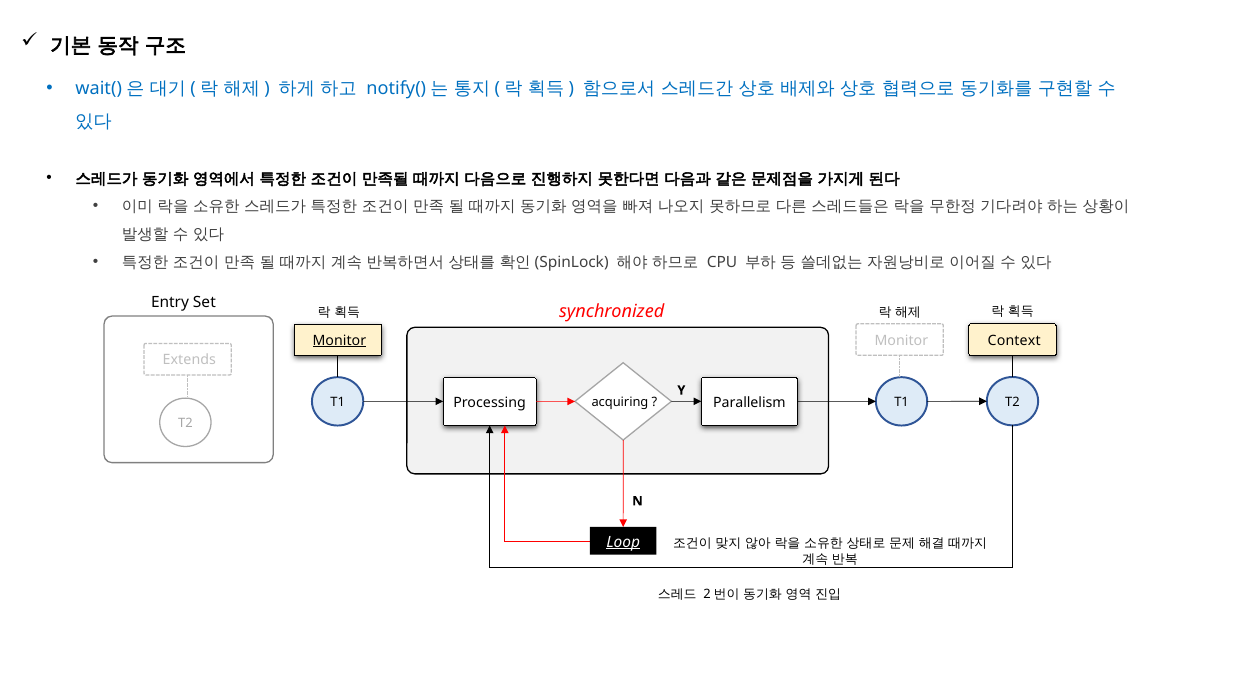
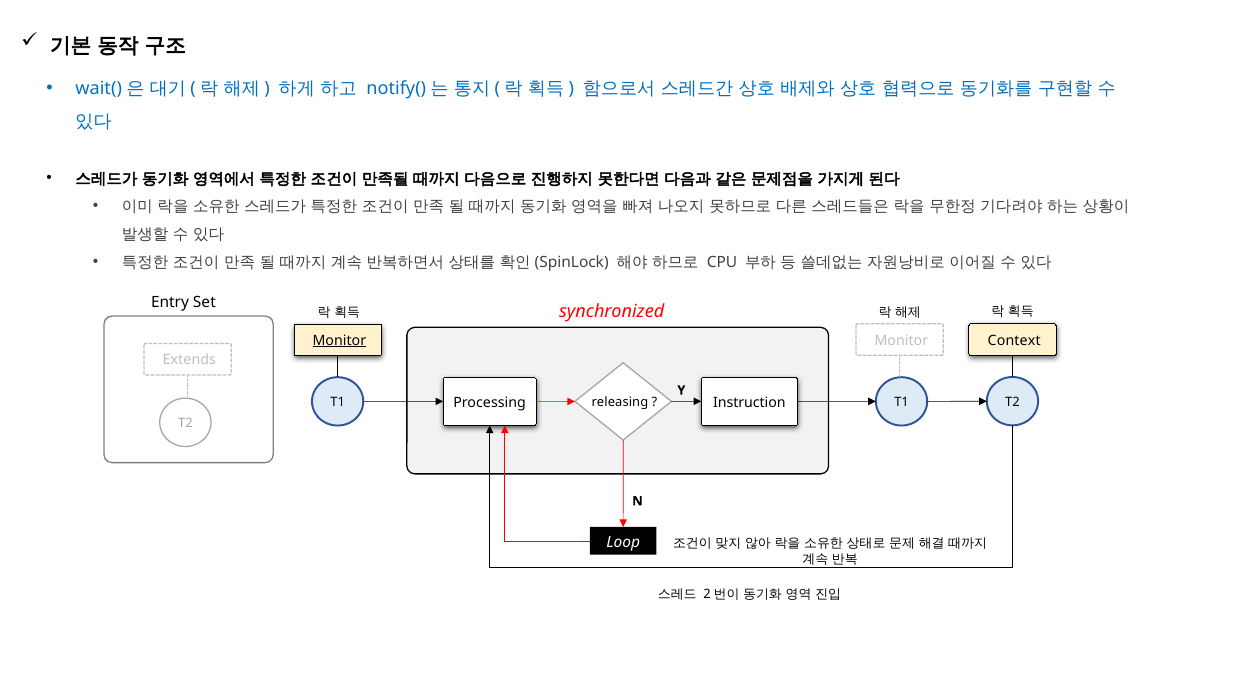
acquiring: acquiring -> releasing (620, 402)
Parallelism: Parallelism -> Instruction (749, 402)
Loop underline: present -> none (623, 541)
